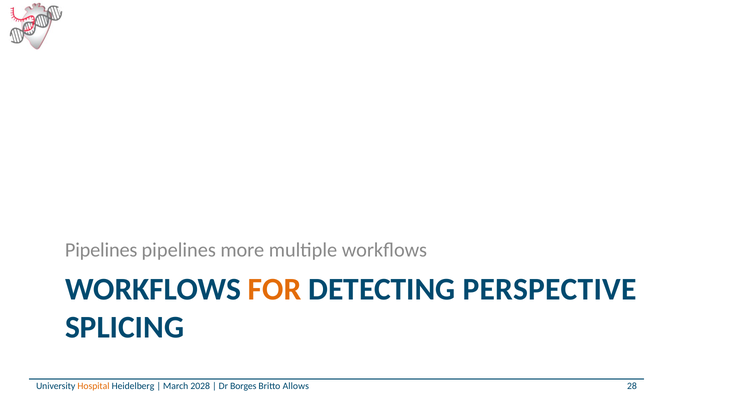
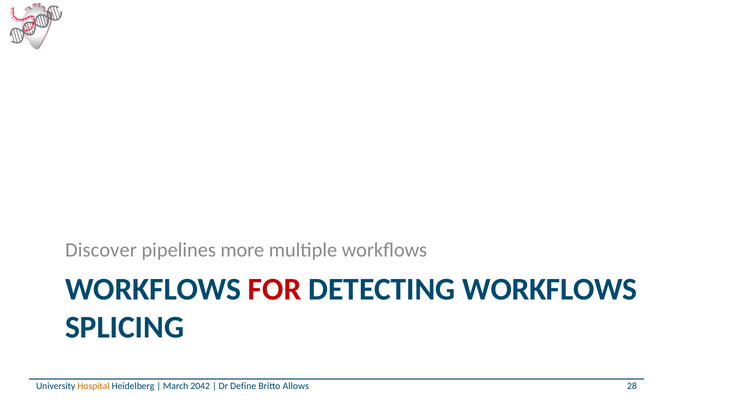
Pipelines: Pipelines -> Discover (101, 250)
FOR colour: orange -> red (275, 289)
DETECTING PERSPECTIVE: PERSPECTIVE -> WORKFLOWS (550, 289)
2028: 2028 -> 2042 (200, 386)
Borges: Borges -> Define (243, 386)
